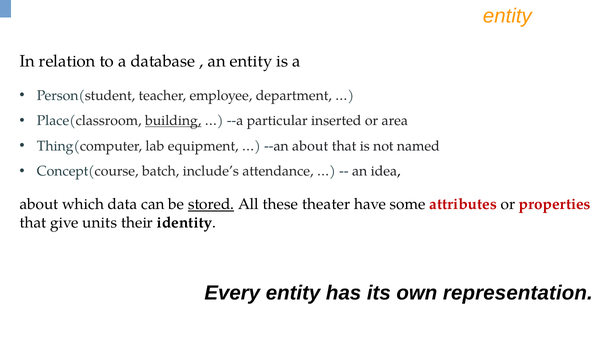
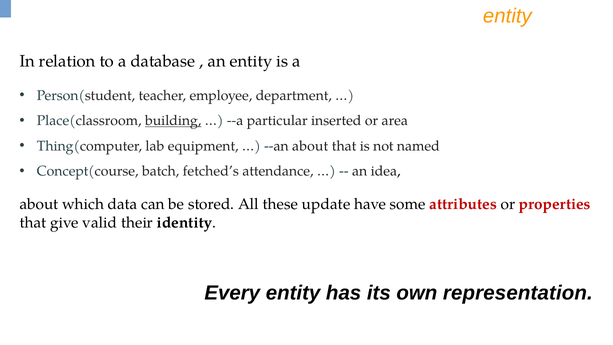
include’s: include’s -> fetched’s (211, 171)
stored underline: present -> none (211, 204)
theater: theater -> update (326, 204)
units: units -> valid (100, 223)
